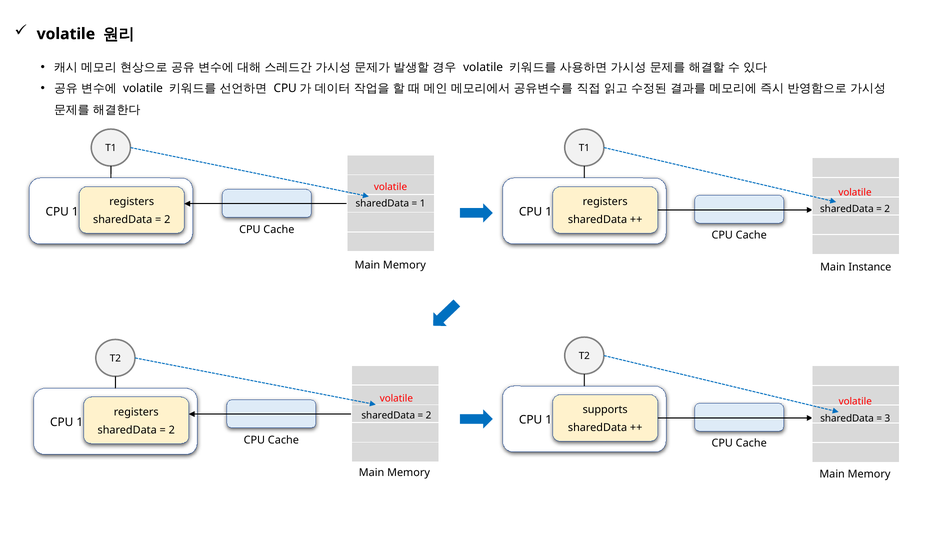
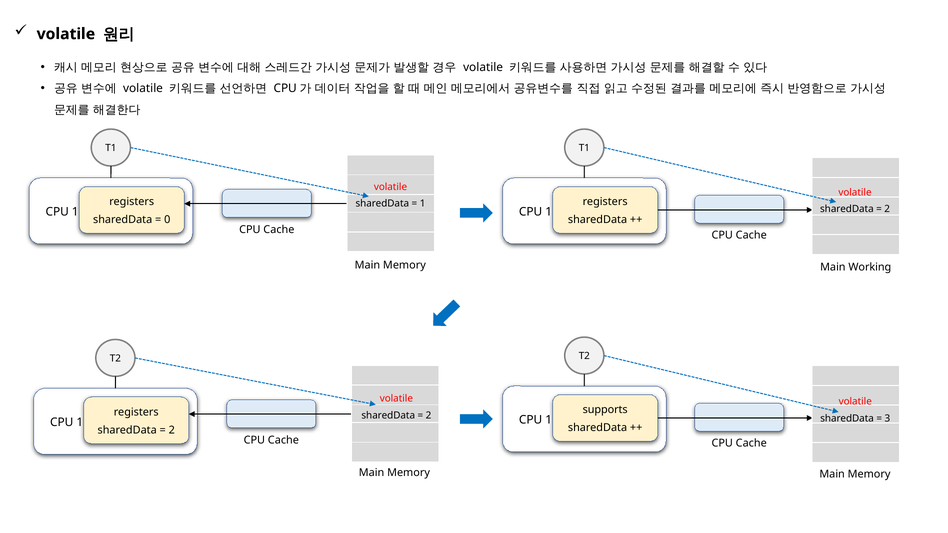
2: 2 -> 0 (167, 220)
Instance: Instance -> Working (870, 267)
